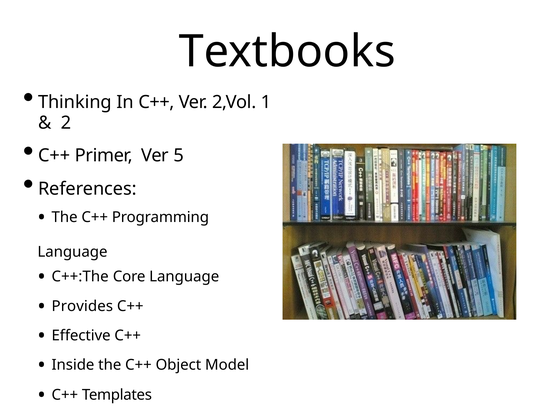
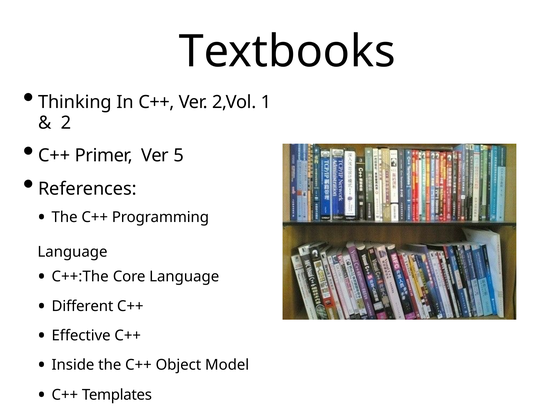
Provides: Provides -> Different (82, 306)
